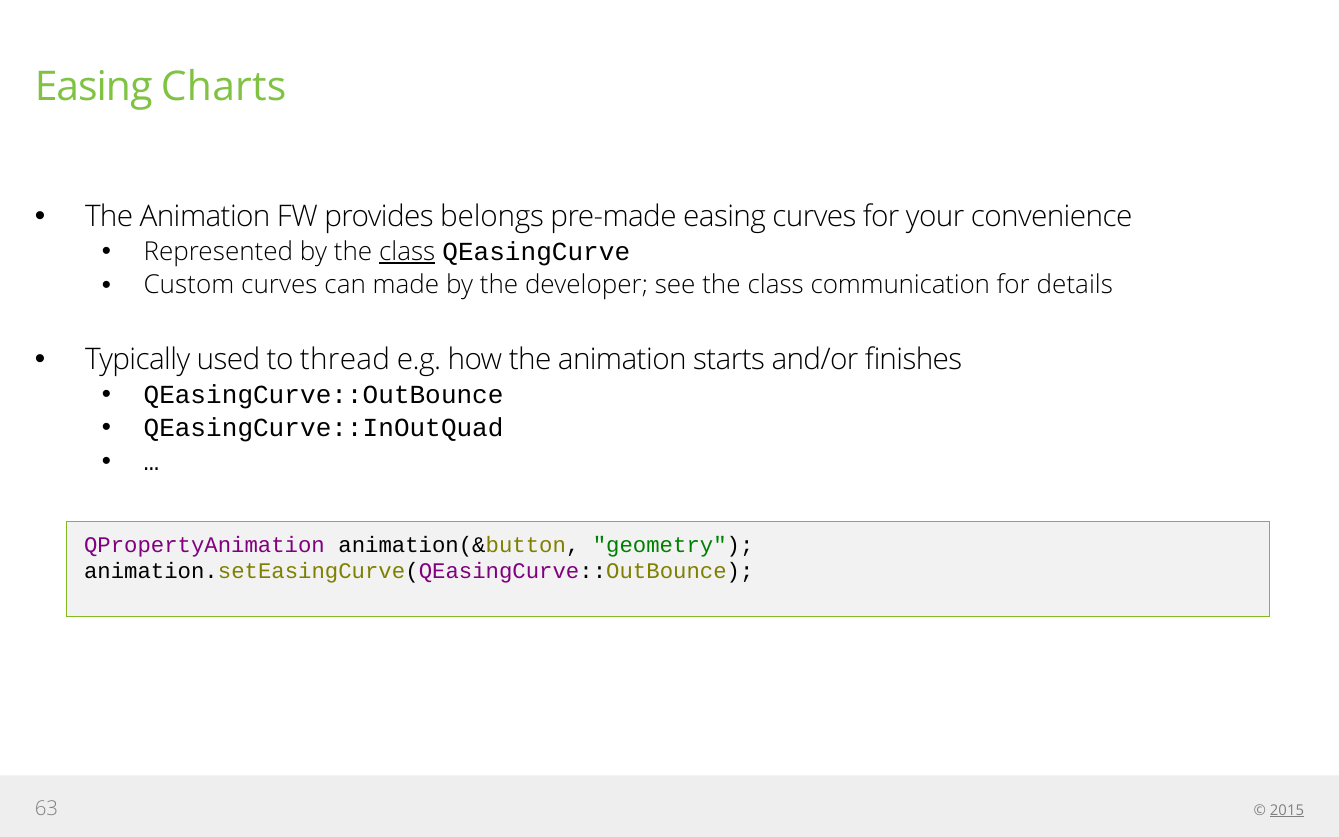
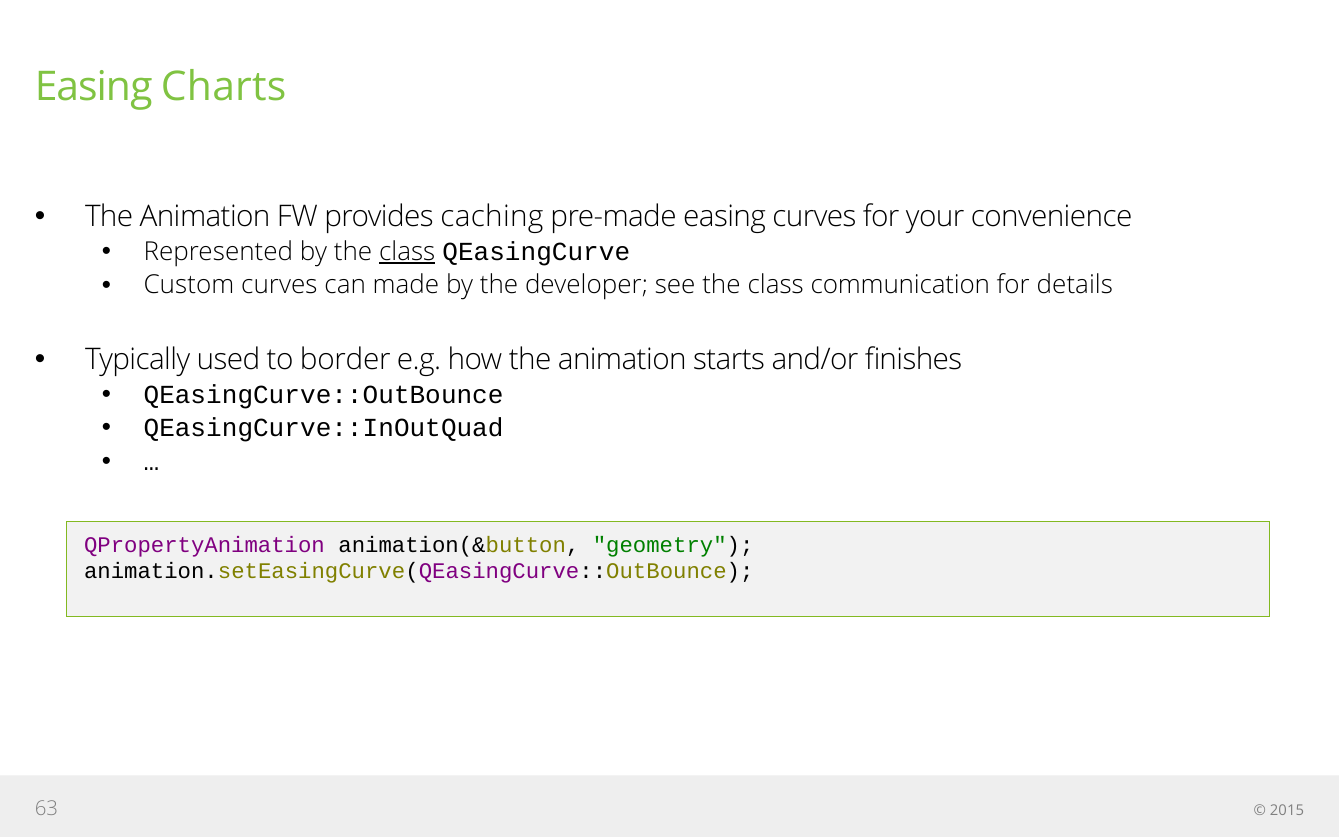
belongs: belongs -> caching (492, 217)
thread: thread -> border (345, 359)
2015 underline: present -> none (1287, 810)
